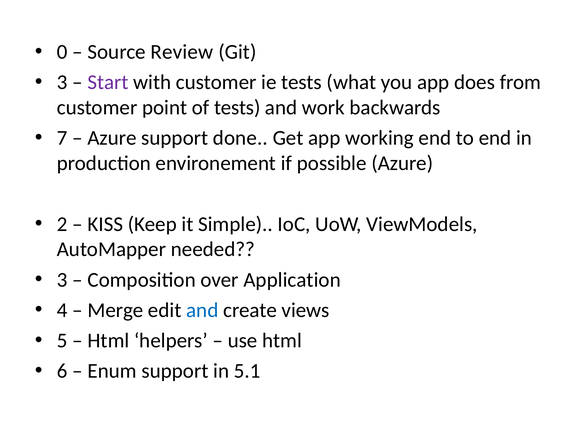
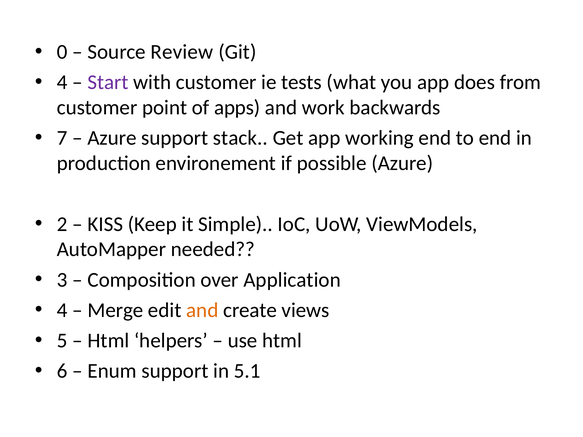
3: 3 -> 4 (62, 82)
of tests: tests -> apps (237, 108)
done: done -> stack (240, 138)
and colour: blue -> orange (202, 310)
